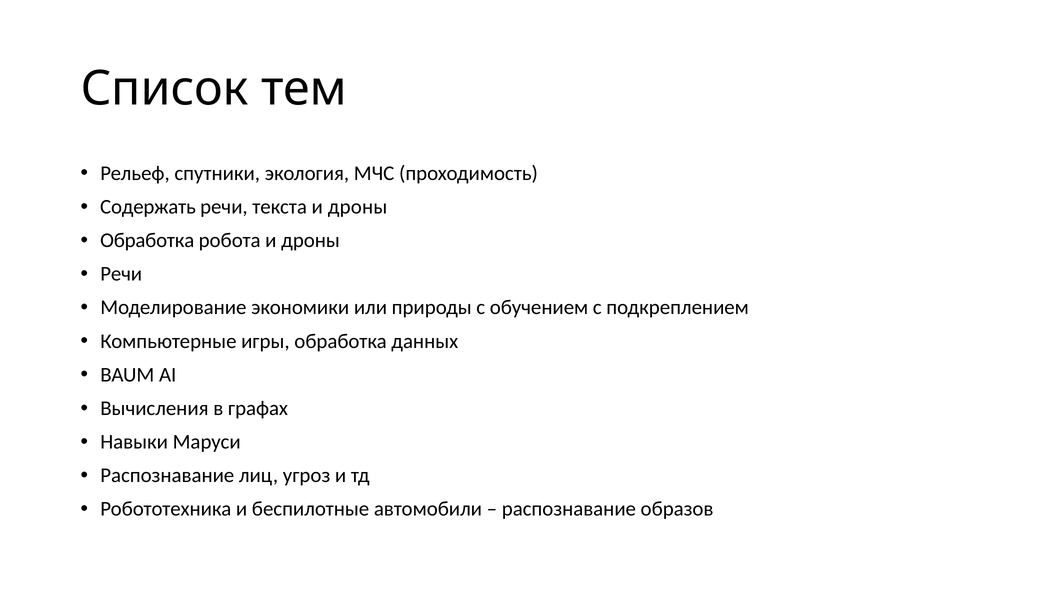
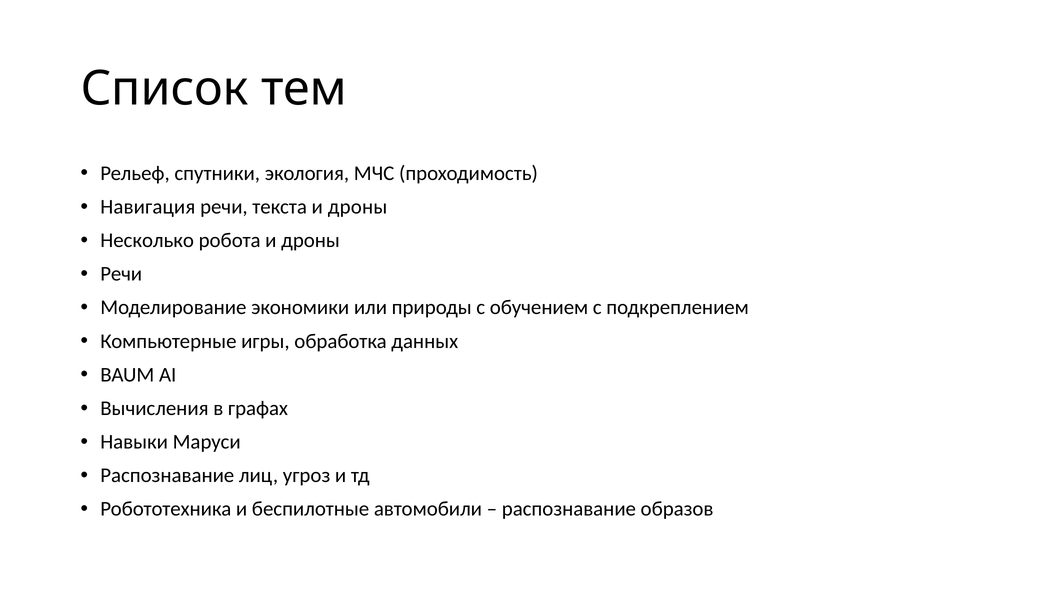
Содержать: Содержать -> Навигация (148, 207)
Обработка: Обработка -> Несколько (147, 240)
